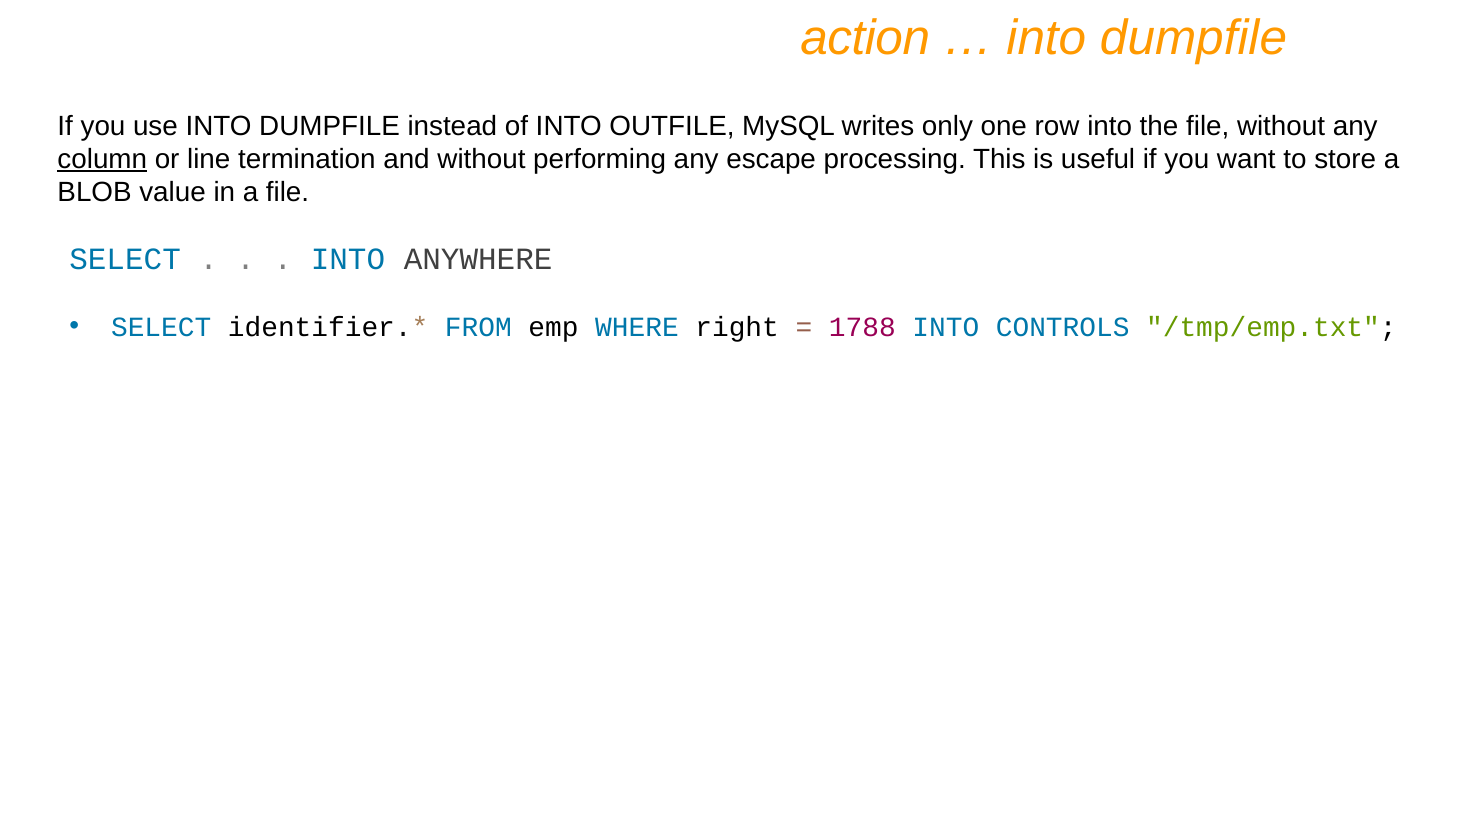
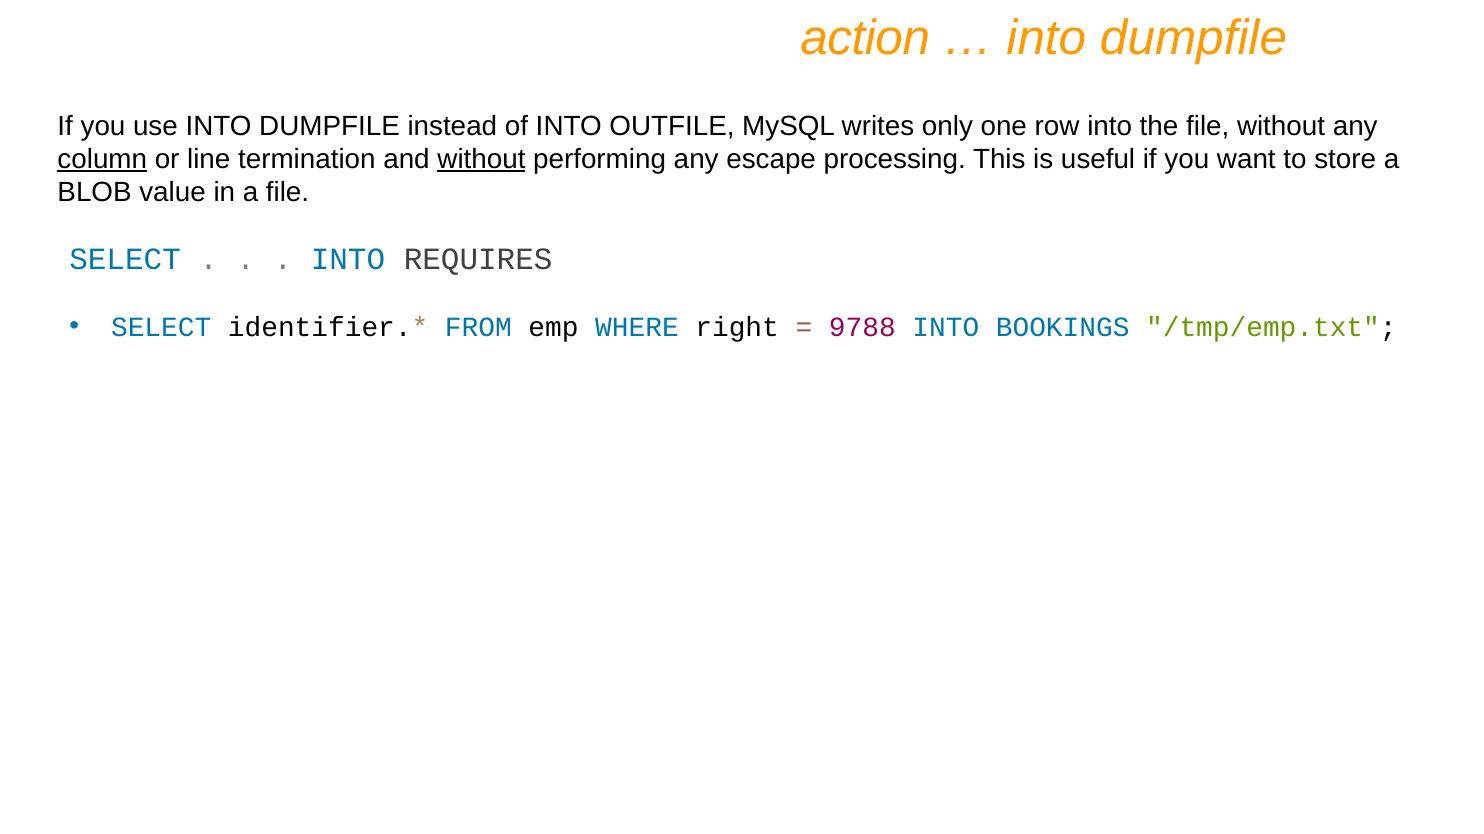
without underline: none -> present (481, 159)
ANYWHERE: ANYWHERE -> REQUIRES (478, 259)
1788: 1788 -> 9788 (862, 327)
CONTROLS: CONTROLS -> BOOKINGS (1063, 327)
